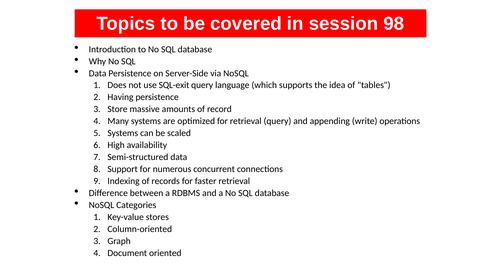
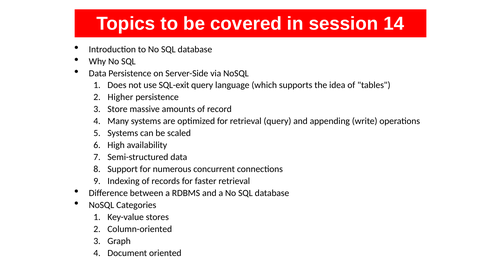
98: 98 -> 14 (394, 24)
Having: Having -> Higher (120, 97)
